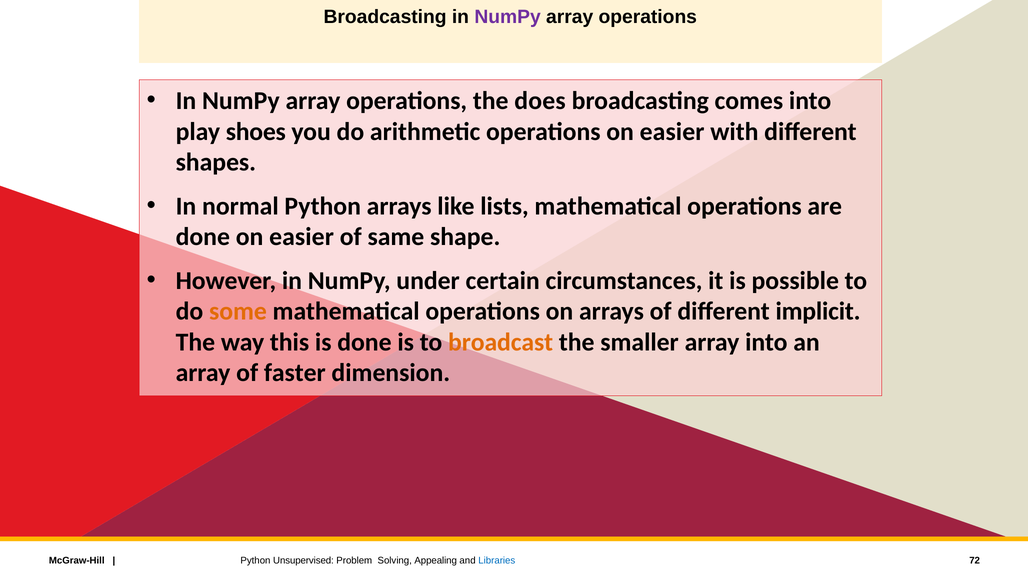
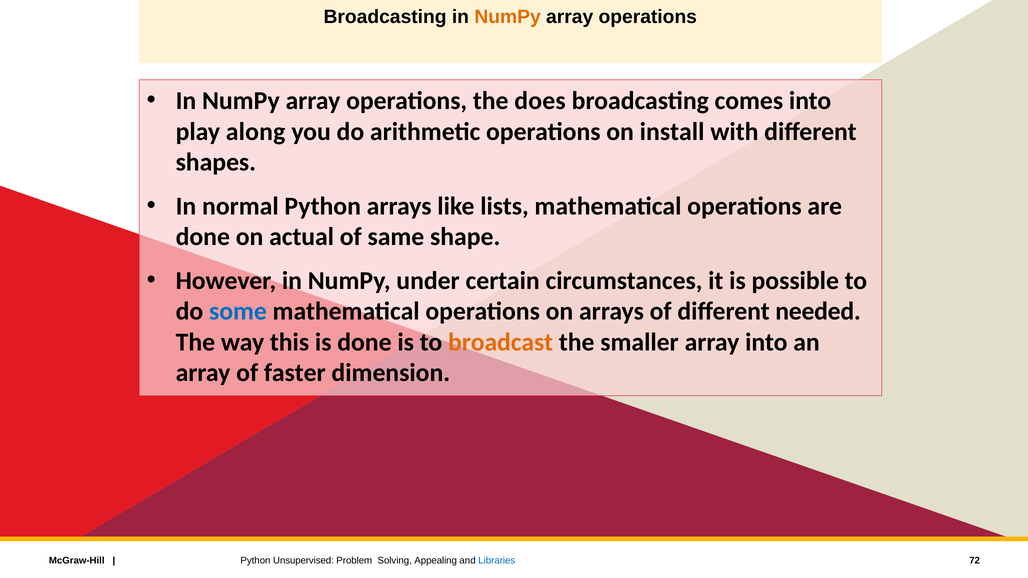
NumPy colour: purple -> orange (508, 17)
shoes: shoes -> along (256, 132)
operations on easier: easier -> install (672, 132)
done on easier: easier -> actual (302, 237)
some colour: orange -> blue (238, 311)
implicit: implicit -> needed (818, 311)
